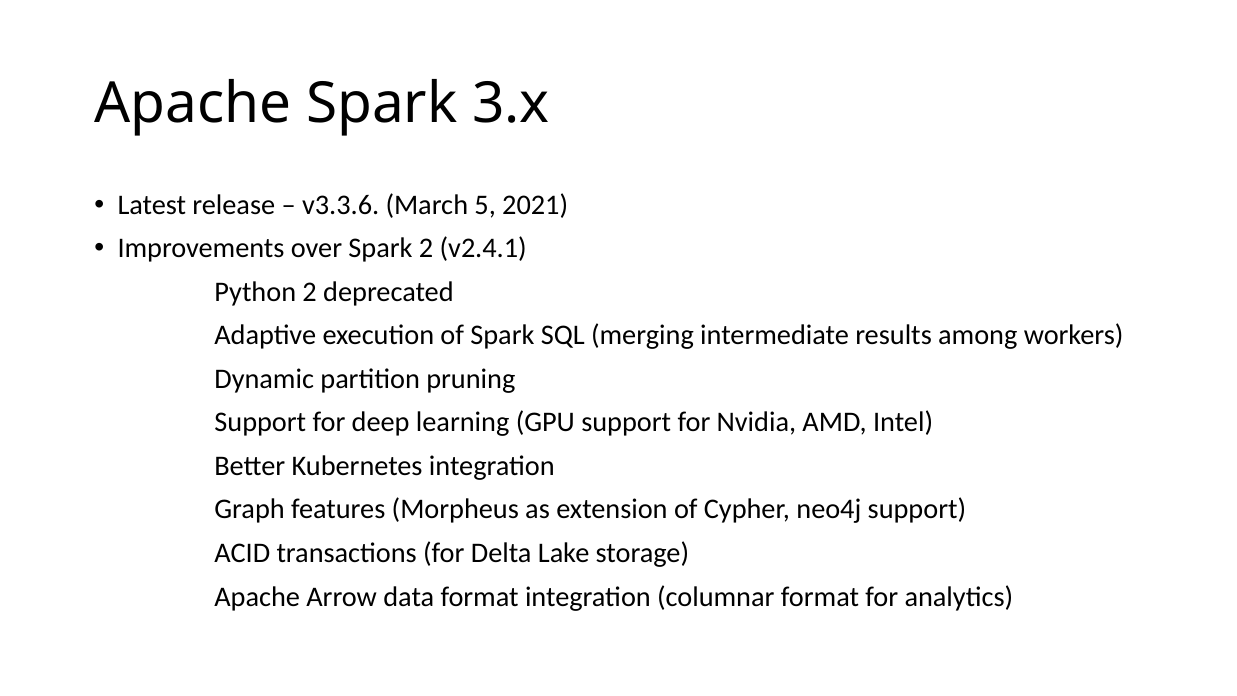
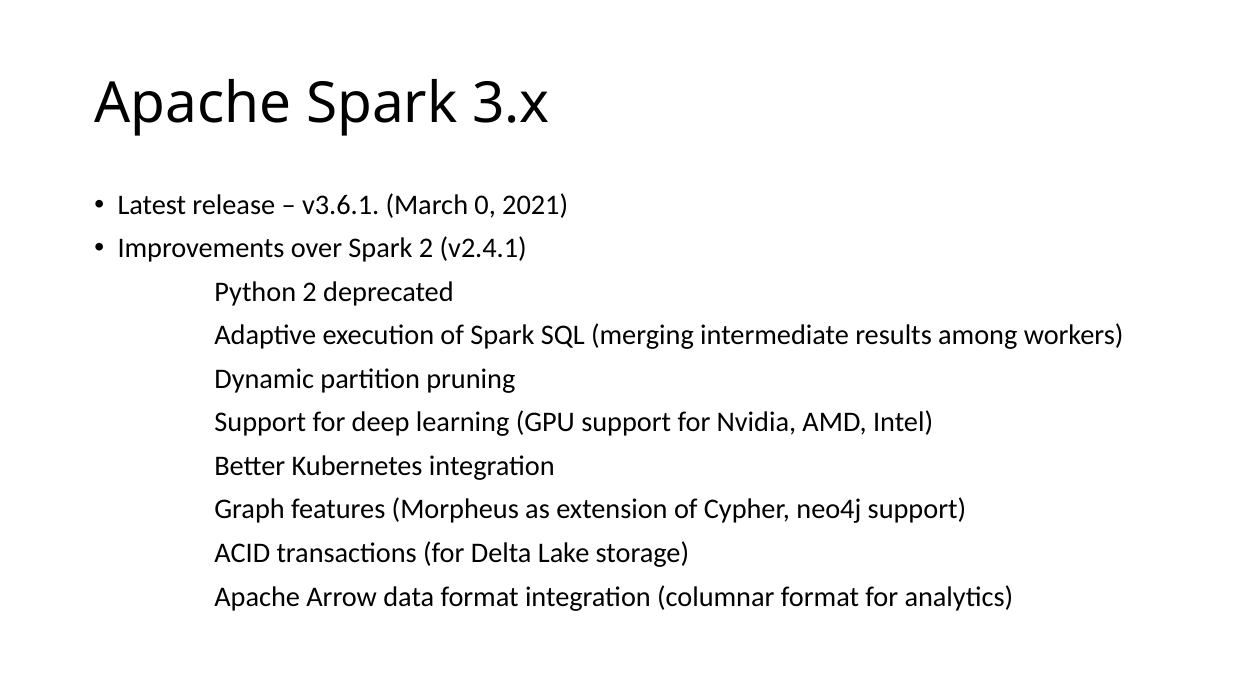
v3.3.6: v3.3.6 -> v3.6.1 (341, 205)
5: 5 -> 0 (485, 205)
